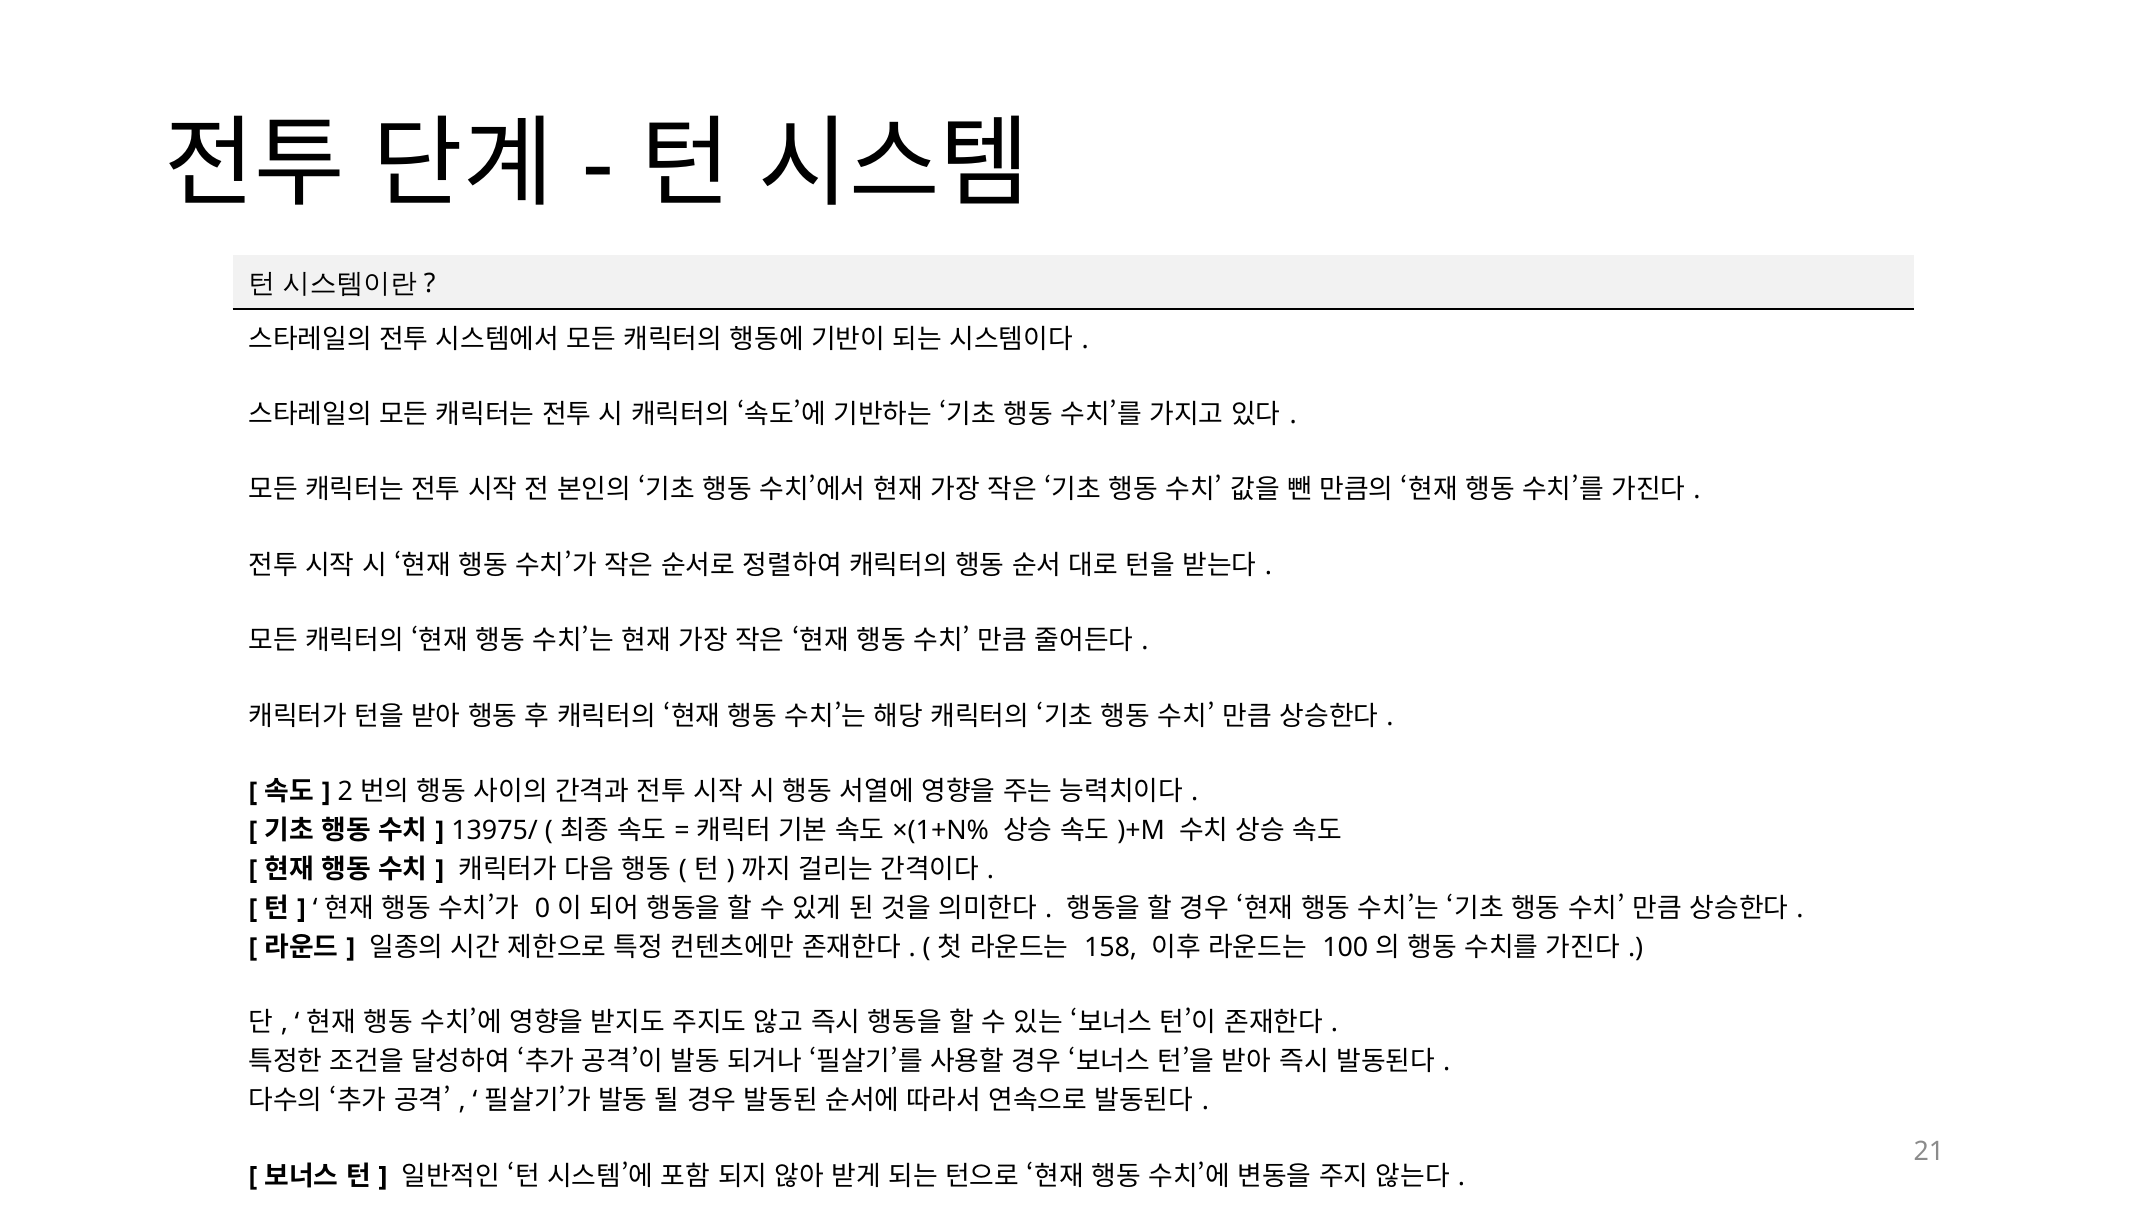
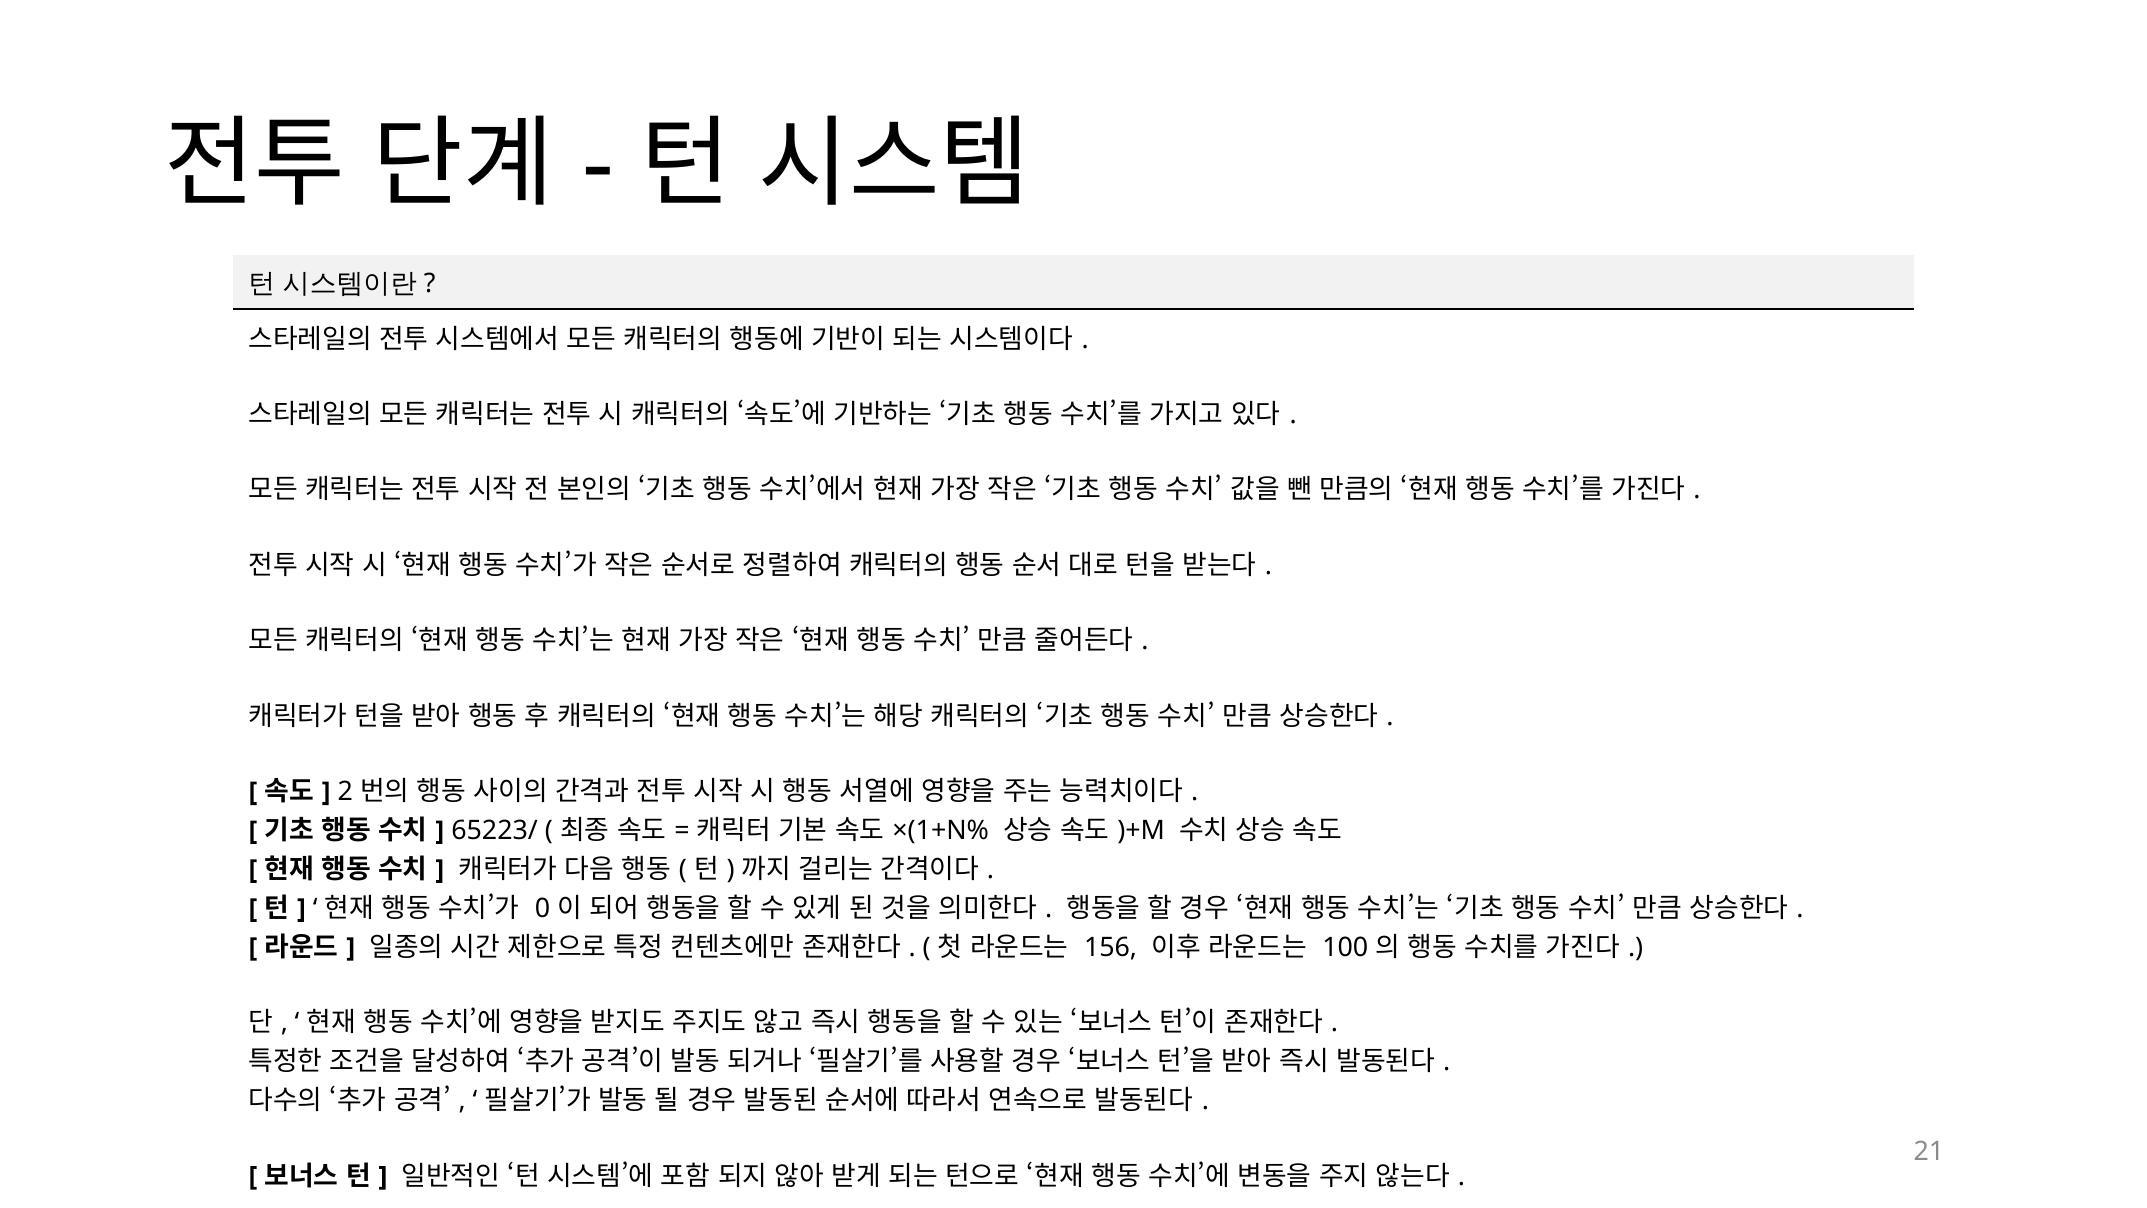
13975/: 13975/ -> 65223/ (495, 831)
158: 158 -> 156 (1111, 947)
